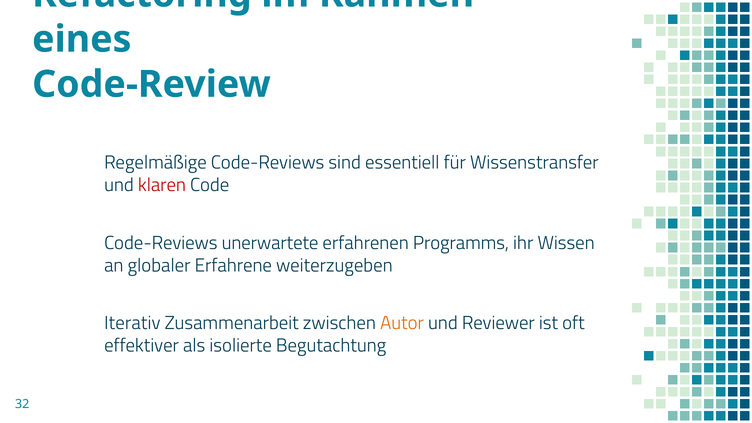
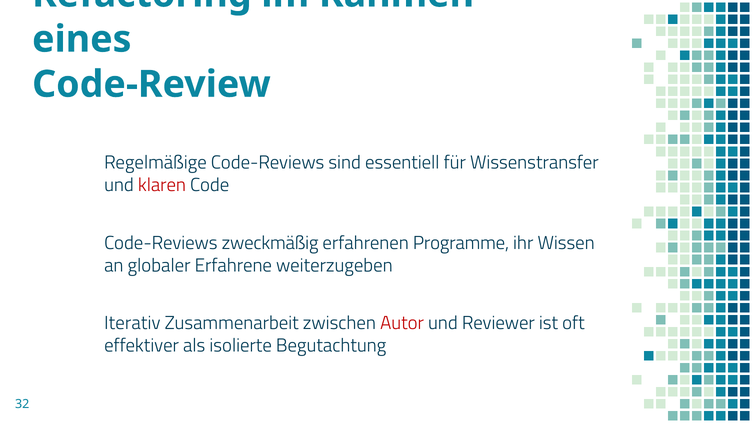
unerwartete: unerwartete -> zweckmäßig (270, 243)
Programms: Programms -> Programme (461, 243)
Autor colour: orange -> red (402, 323)
